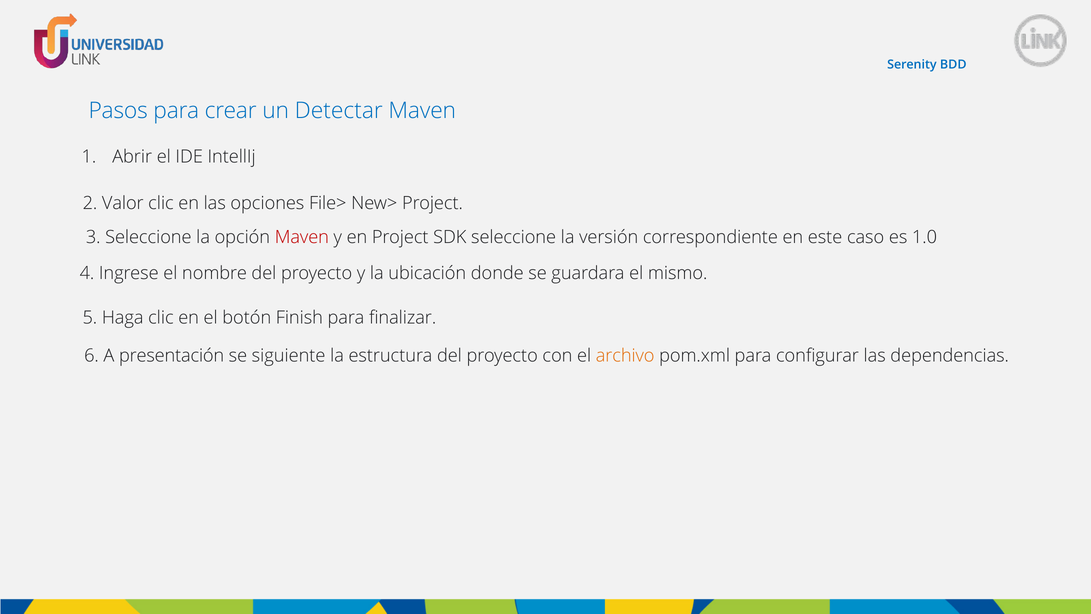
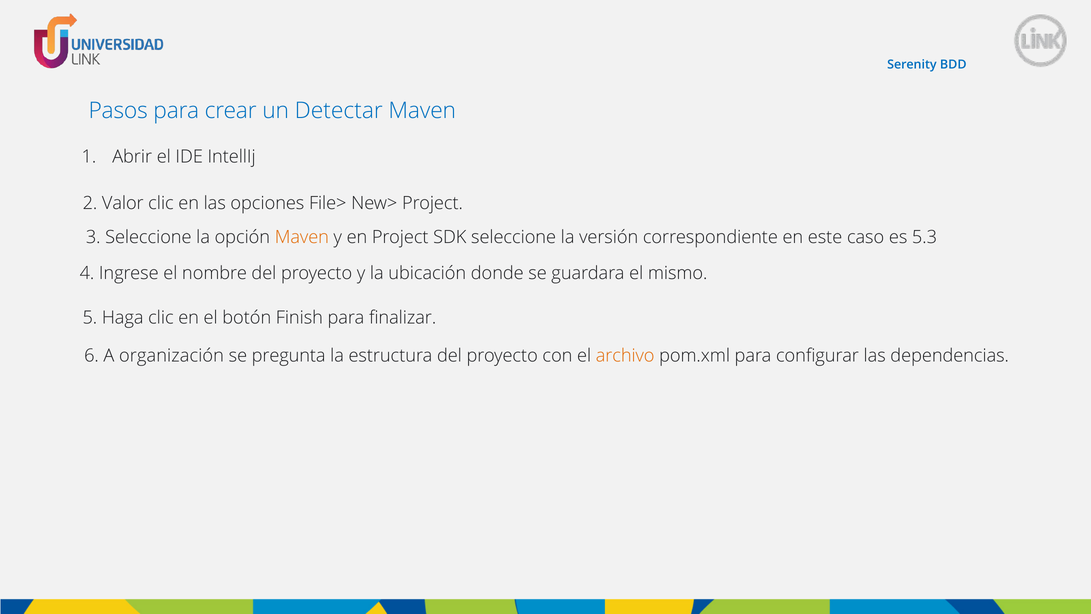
Maven colour: red -> orange (302, 237)
1.0: 1.0 -> 5.3 (924, 237)
presentación: presentación -> organización (171, 356)
siguiente: siguiente -> pregunta (289, 356)
